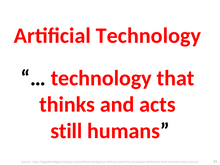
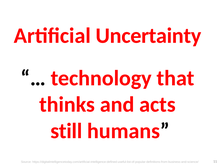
Artificial Technology: Technology -> Uncertainty (148, 36)
